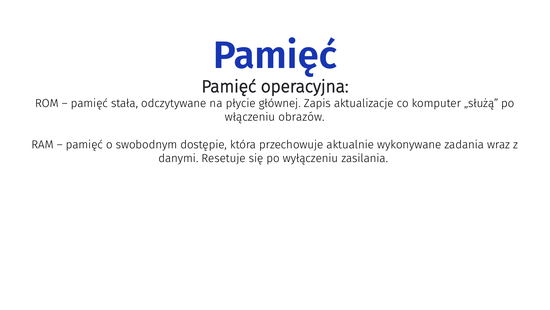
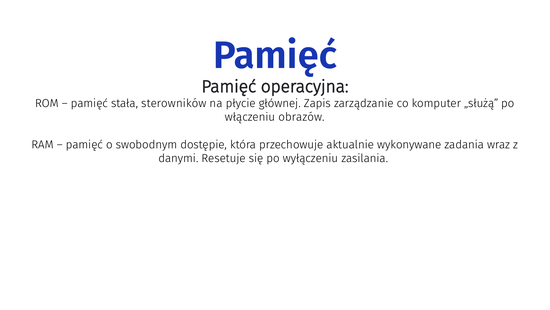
odczytywane: odczytywane -> sterowników (174, 103)
aktualizacje: aktualizacje -> zarządzanie (364, 103)
